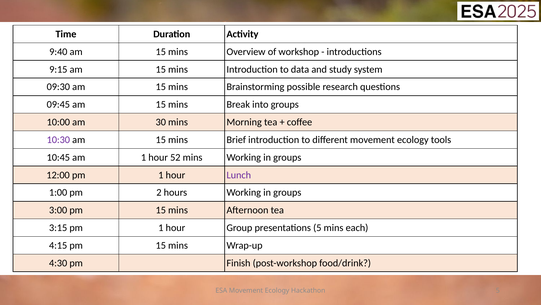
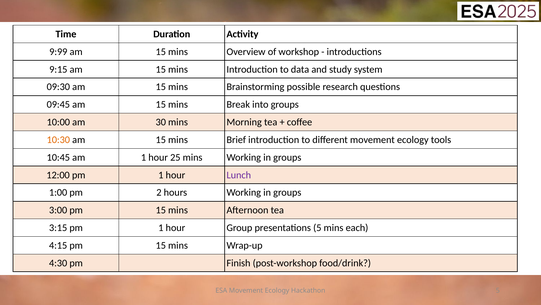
9:40: 9:40 -> 9:99 (58, 52)
10:30 colour: purple -> orange (58, 139)
52: 52 -> 25 (175, 157)
